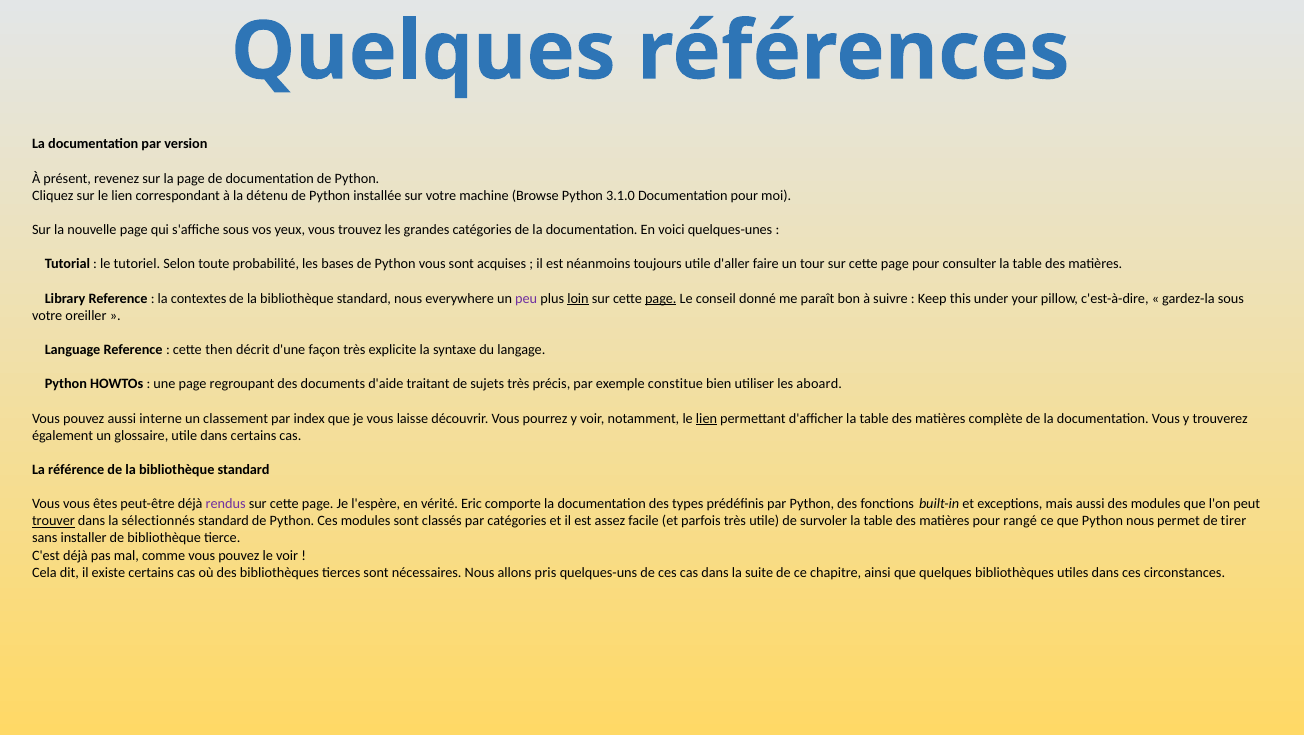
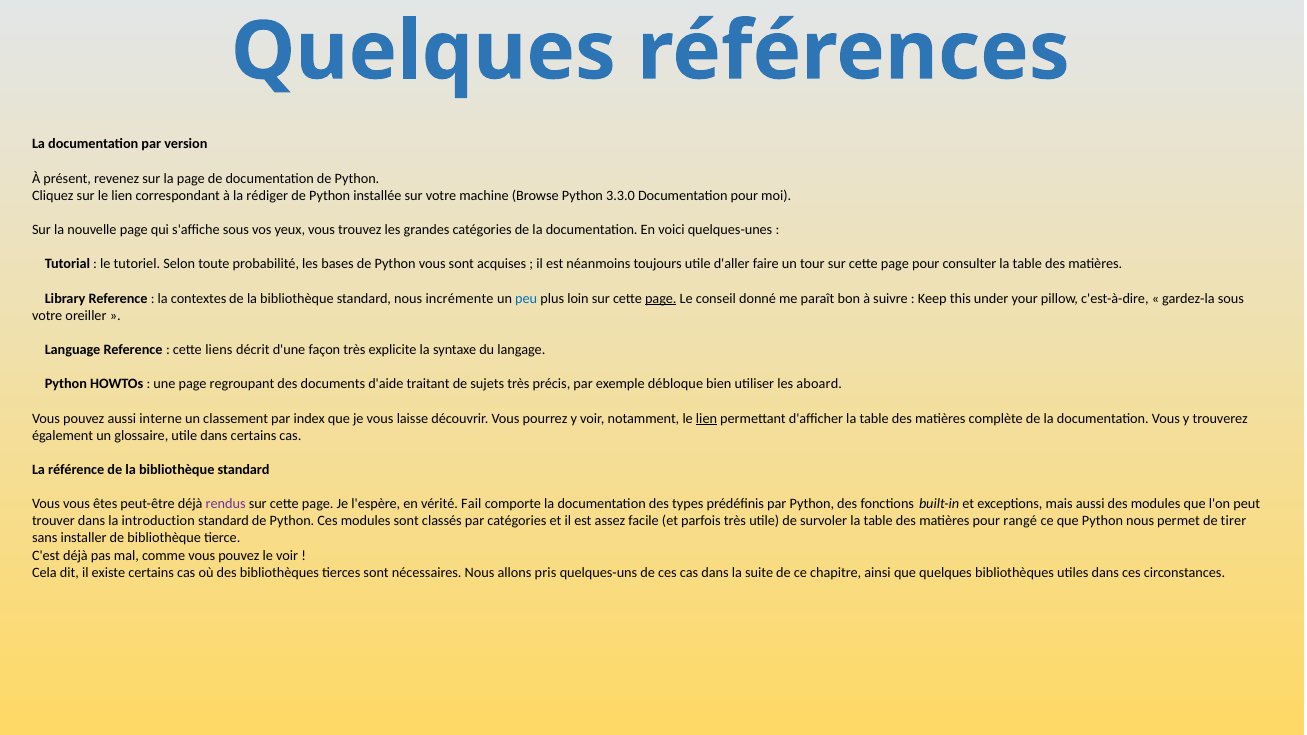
détenu: détenu -> rédiger (267, 196)
3.1.0: 3.1.0 -> 3.3.0 (621, 196)
everywhere: everywhere -> incrémente (460, 299)
peu colour: purple -> blue (526, 299)
loin underline: present -> none (578, 299)
then: then -> liens (219, 350)
constitue: constitue -> débloque (675, 384)
Eric: Eric -> Fail (471, 504)
trouver underline: present -> none (53, 521)
sélectionnés: sélectionnés -> introduction (158, 521)
